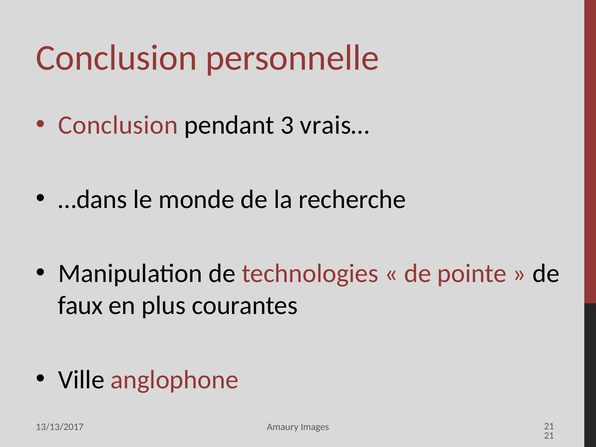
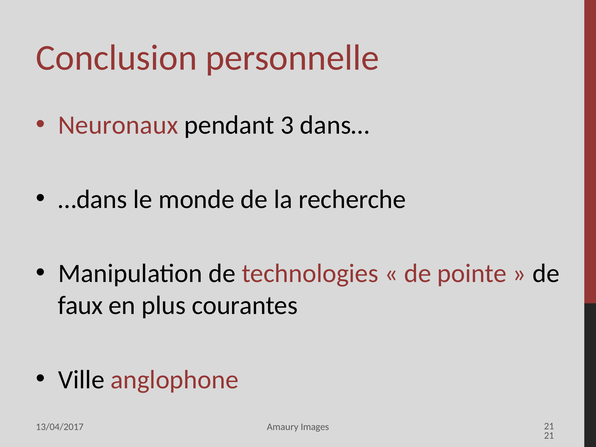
Conclusion: Conclusion -> Neuronaux (118, 125)
vrais…: vrais… -> dans… (335, 125)
13/13/2017: 13/13/2017 -> 13/04/2017 (60, 427)
